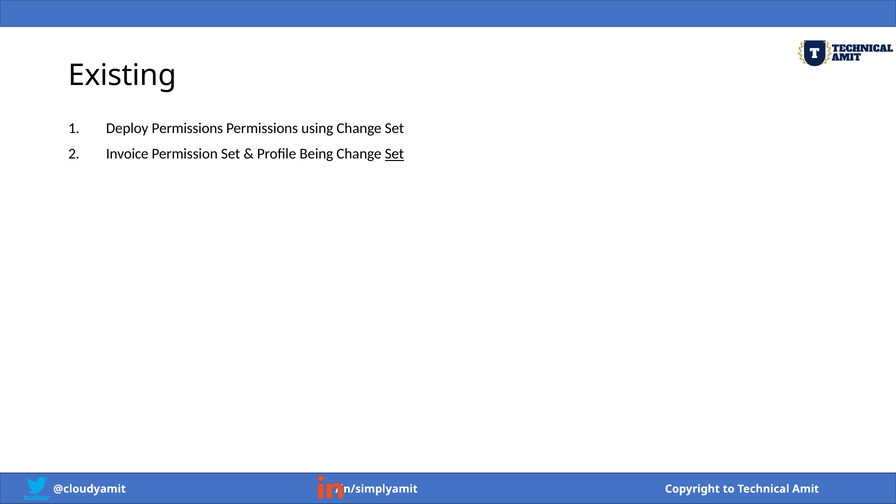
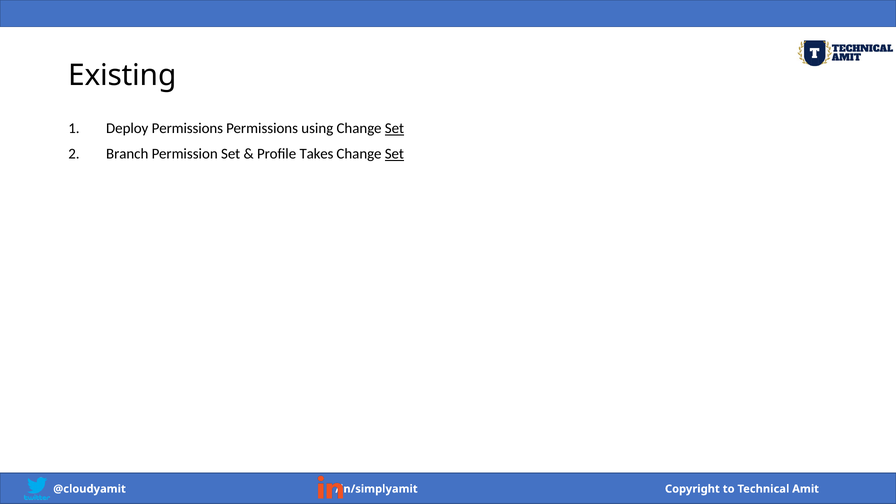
Set underline: none -> present (394, 129)
Invoice: Invoice -> Branch (127, 154)
Being: Being -> Takes (316, 154)
